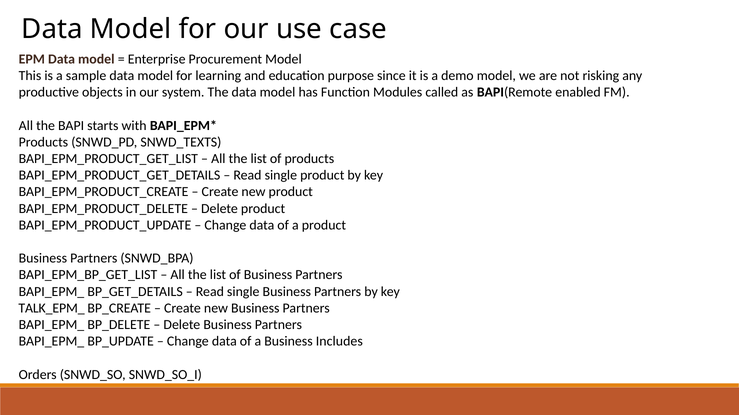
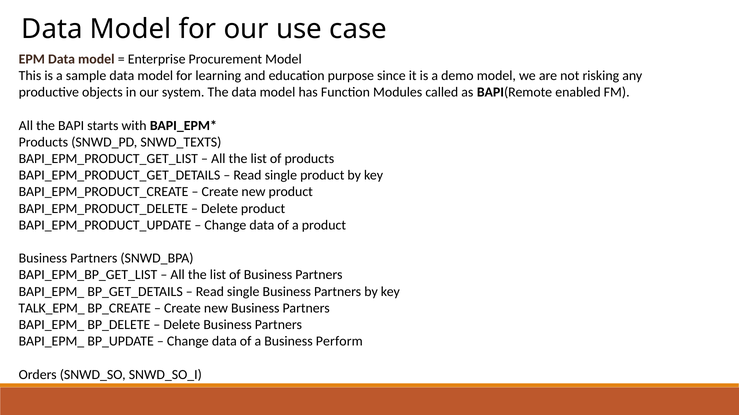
Includes: Includes -> Perform (339, 342)
